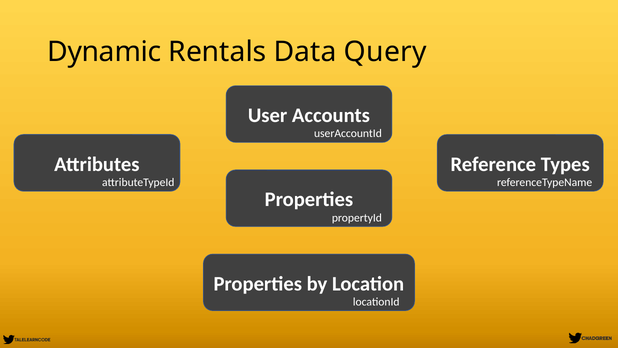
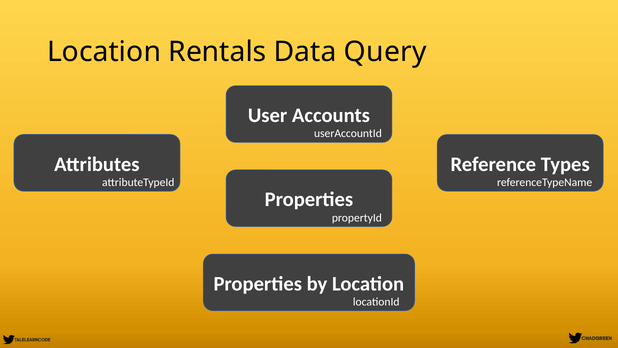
Dynamic: Dynamic -> Location (104, 52)
